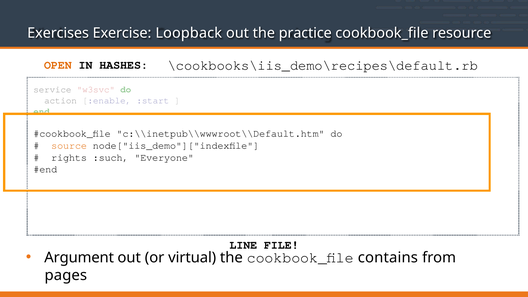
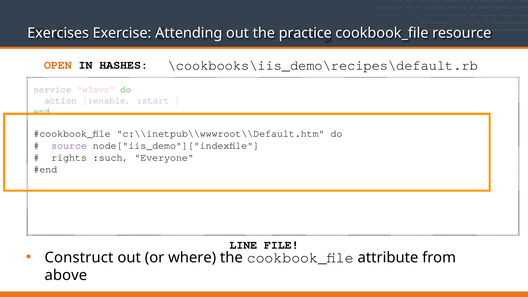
Loopback: Loopback -> Attending (189, 33)
source colour: orange -> purple (69, 146)
Argument: Argument -> Construct (79, 257)
virtual: virtual -> where (192, 257)
contains: contains -> attribute (388, 257)
pages: pages -> above (66, 275)
